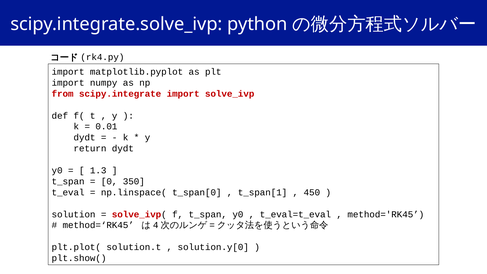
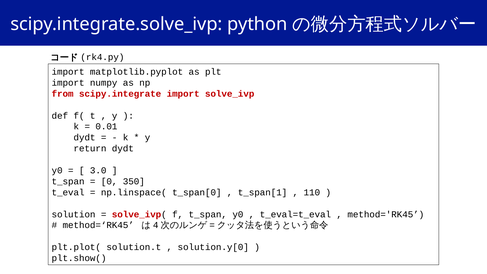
1.3: 1.3 -> 3.0 (98, 170)
450: 450 -> 110 (312, 192)
